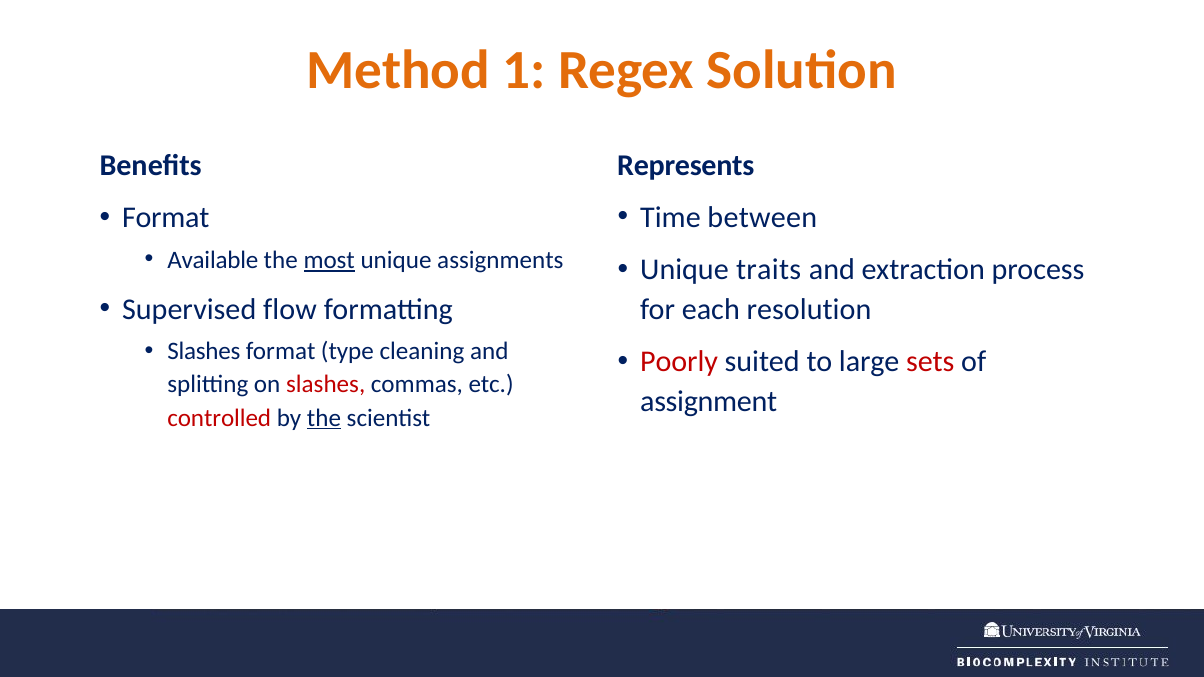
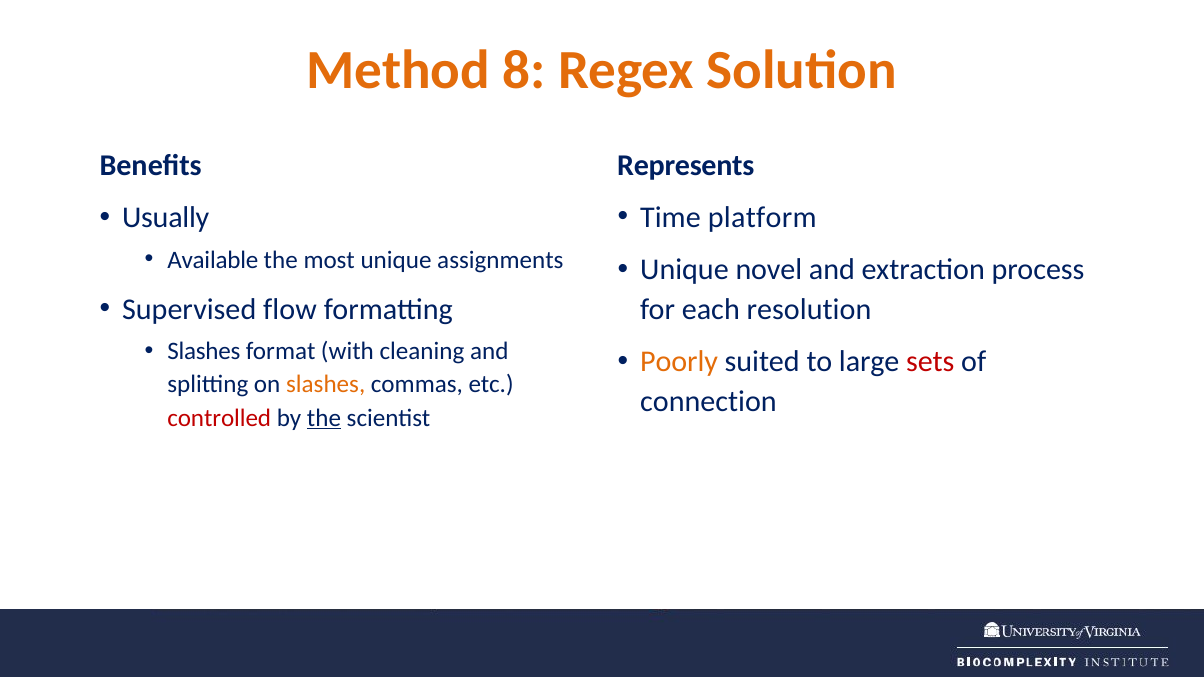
1: 1 -> 8 (524, 70)
between: between -> platform (762, 218)
Format: Format -> Usually (166, 218)
most underline: present -> none (329, 260)
traits: traits -> novel (769, 270)
type: type -> with (347, 352)
Poorly colour: red -> orange (679, 362)
slashes colour: red -> orange (326, 385)
assignment: assignment -> connection (708, 402)
